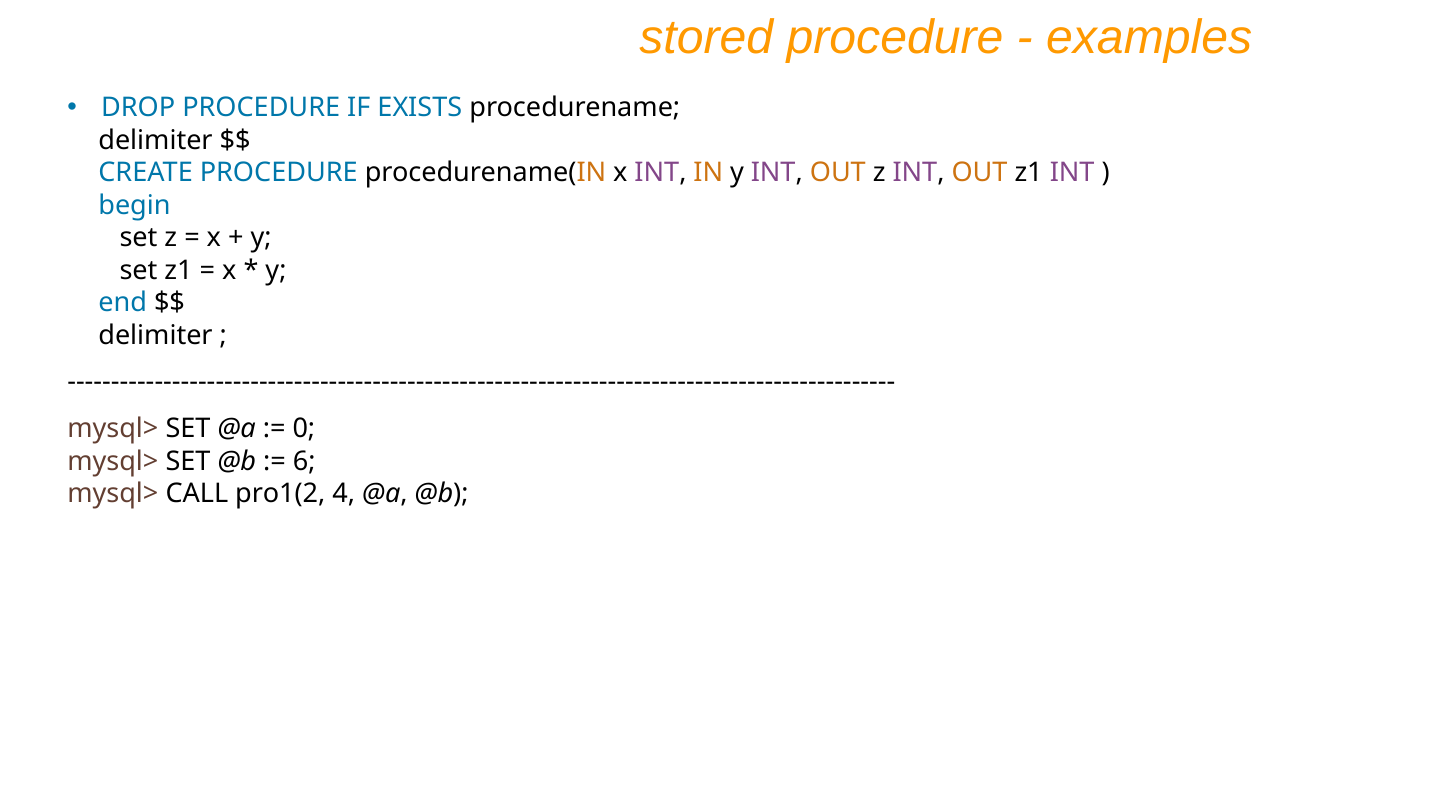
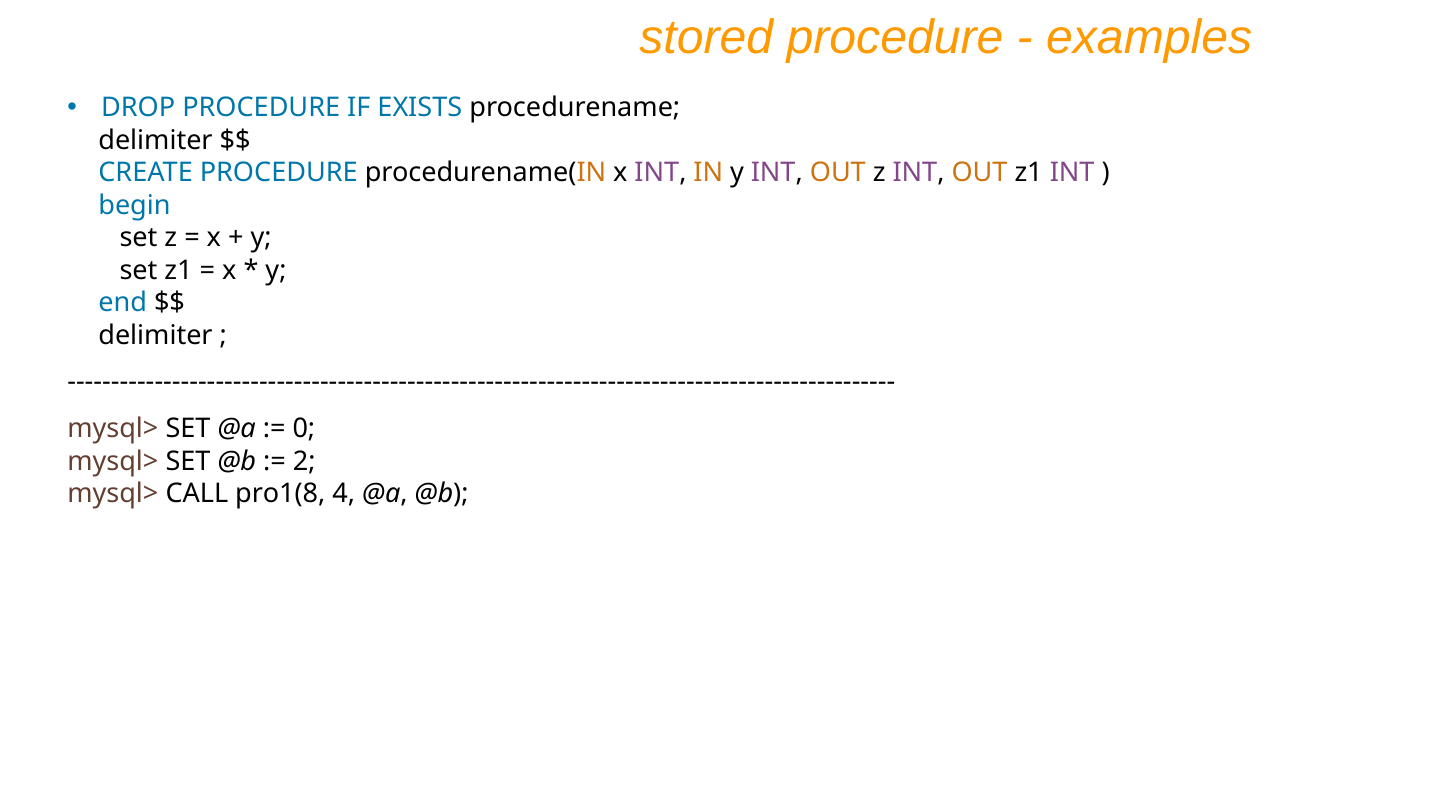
6: 6 -> 2 (304, 462)
pro1(2: pro1(2 -> pro1(8 (280, 494)
